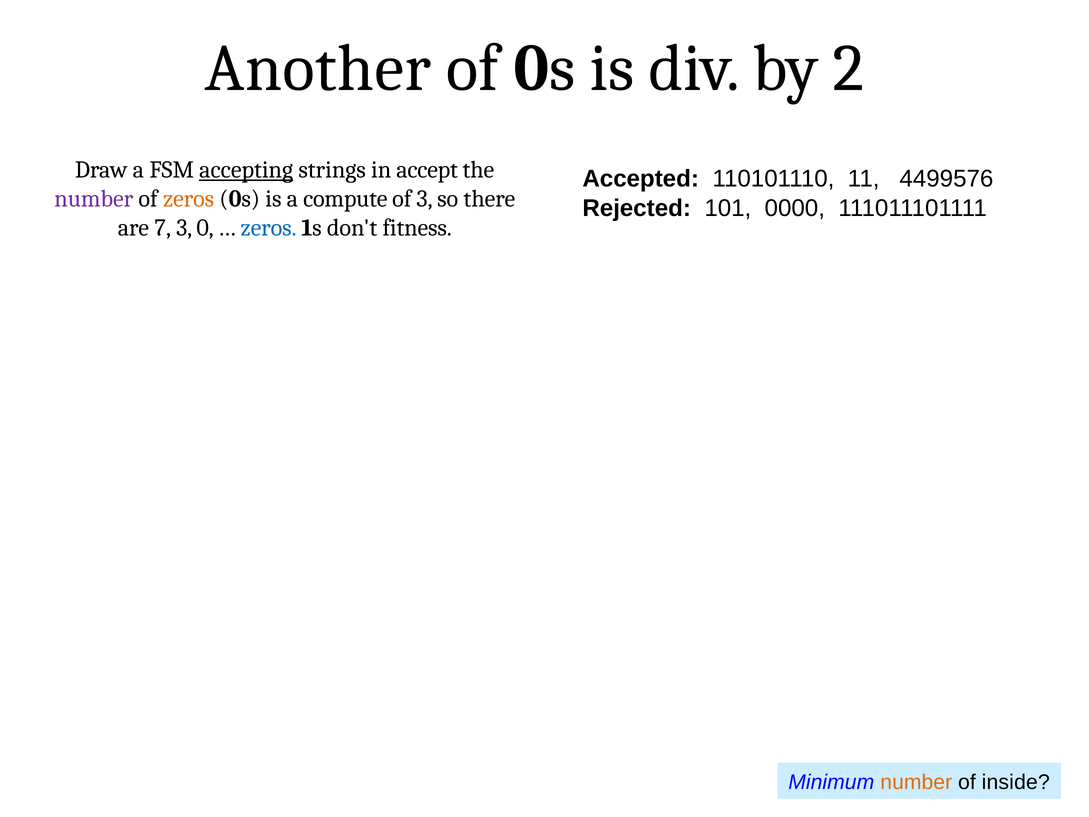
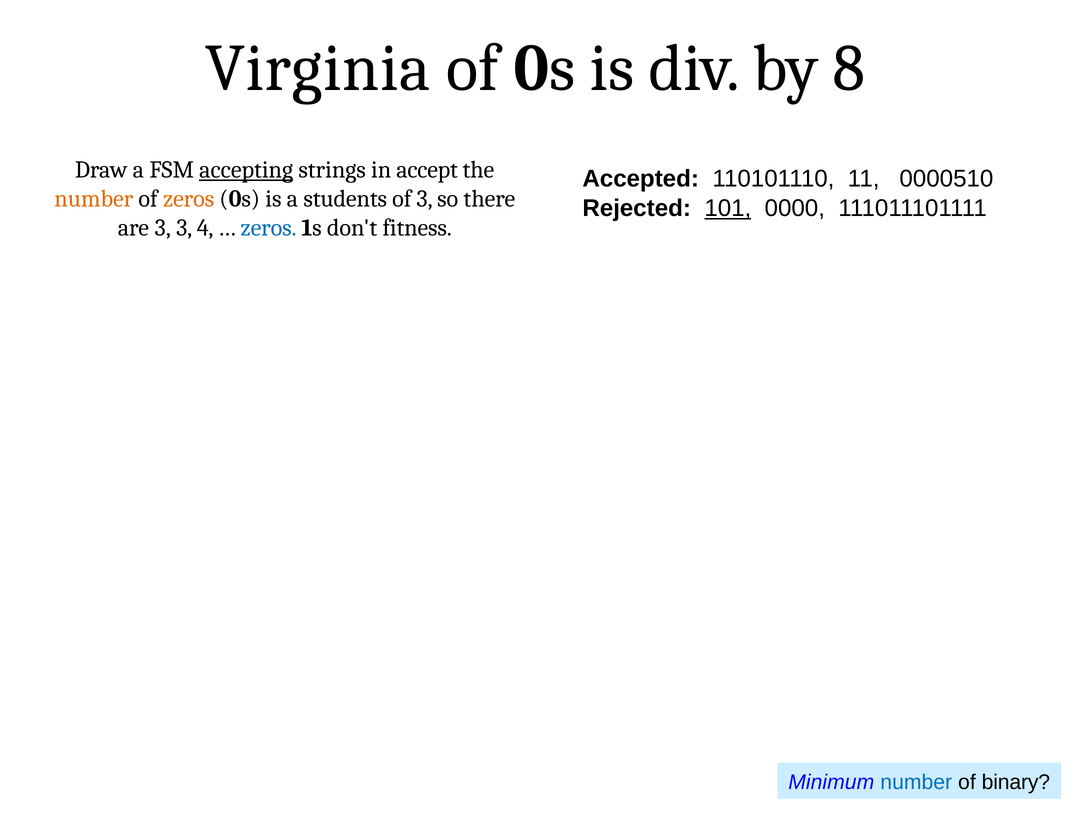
Another: Another -> Virginia (318, 68)
2: 2 -> 8 (849, 68)
4499576: 4499576 -> 0000510 (946, 179)
number colour: purple -> orange (94, 199)
compute: compute -> students (345, 199)
101 underline: none -> present (728, 208)
are 7: 7 -> 3 (163, 228)
0: 0 -> 4 (205, 228)
number colour: orange -> blue (916, 782)
inside: inside -> binary (1016, 782)
